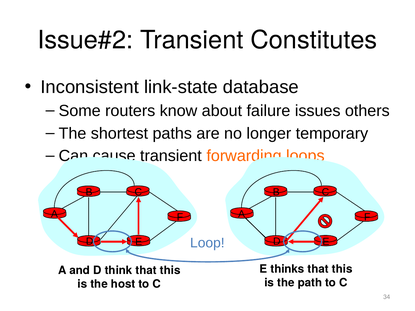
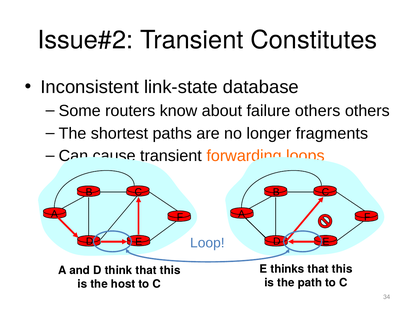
failure issues: issues -> others (318, 111)
temporary: temporary -> fragments (332, 134)
